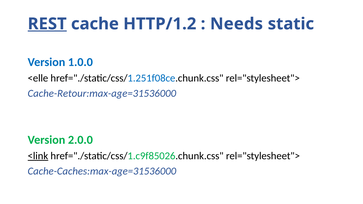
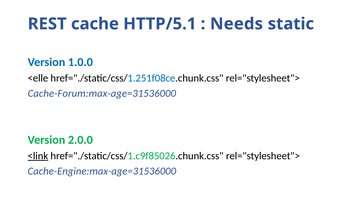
REST underline: present -> none (47, 24)
HTTP/1.2: HTTP/1.2 -> HTTP/5.1 (160, 24)
Cache-Retour:max-age=31536000: Cache-Retour:max-age=31536000 -> Cache-Forum:max-age=31536000 (102, 93)
Cache-Caches:max-age=31536000: Cache-Caches:max-age=31536000 -> Cache-Engine:max-age=31536000 (102, 171)
